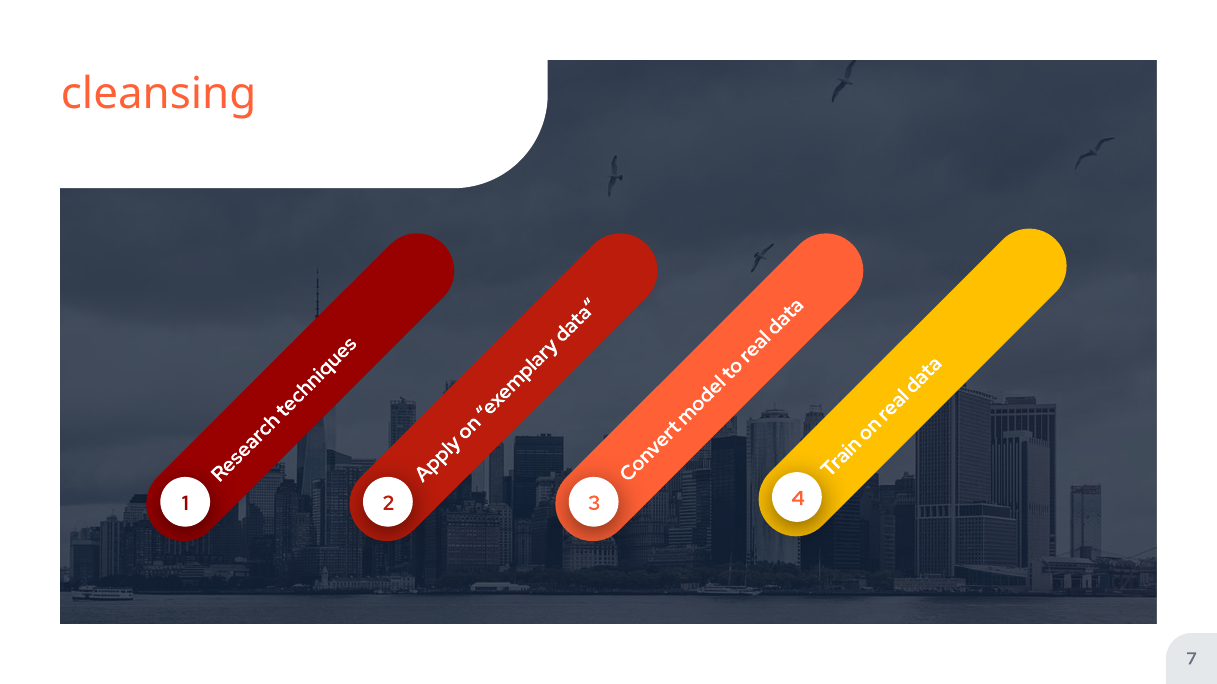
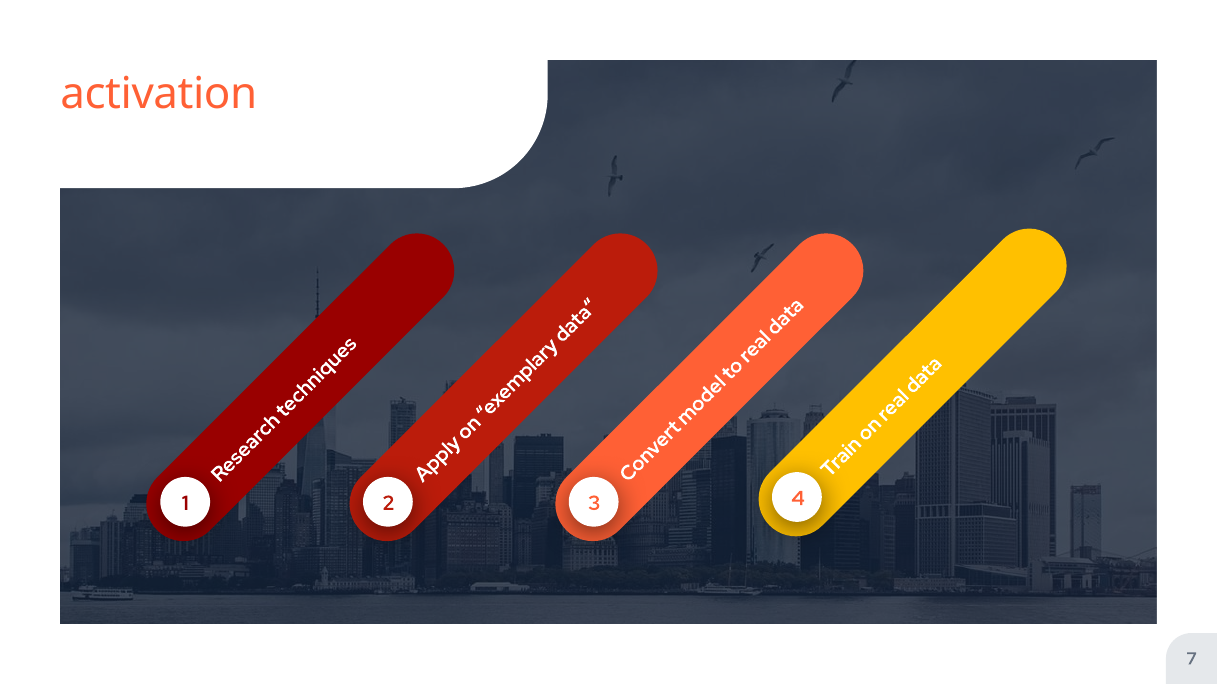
cleansing: cleansing -> activation (159, 94)
